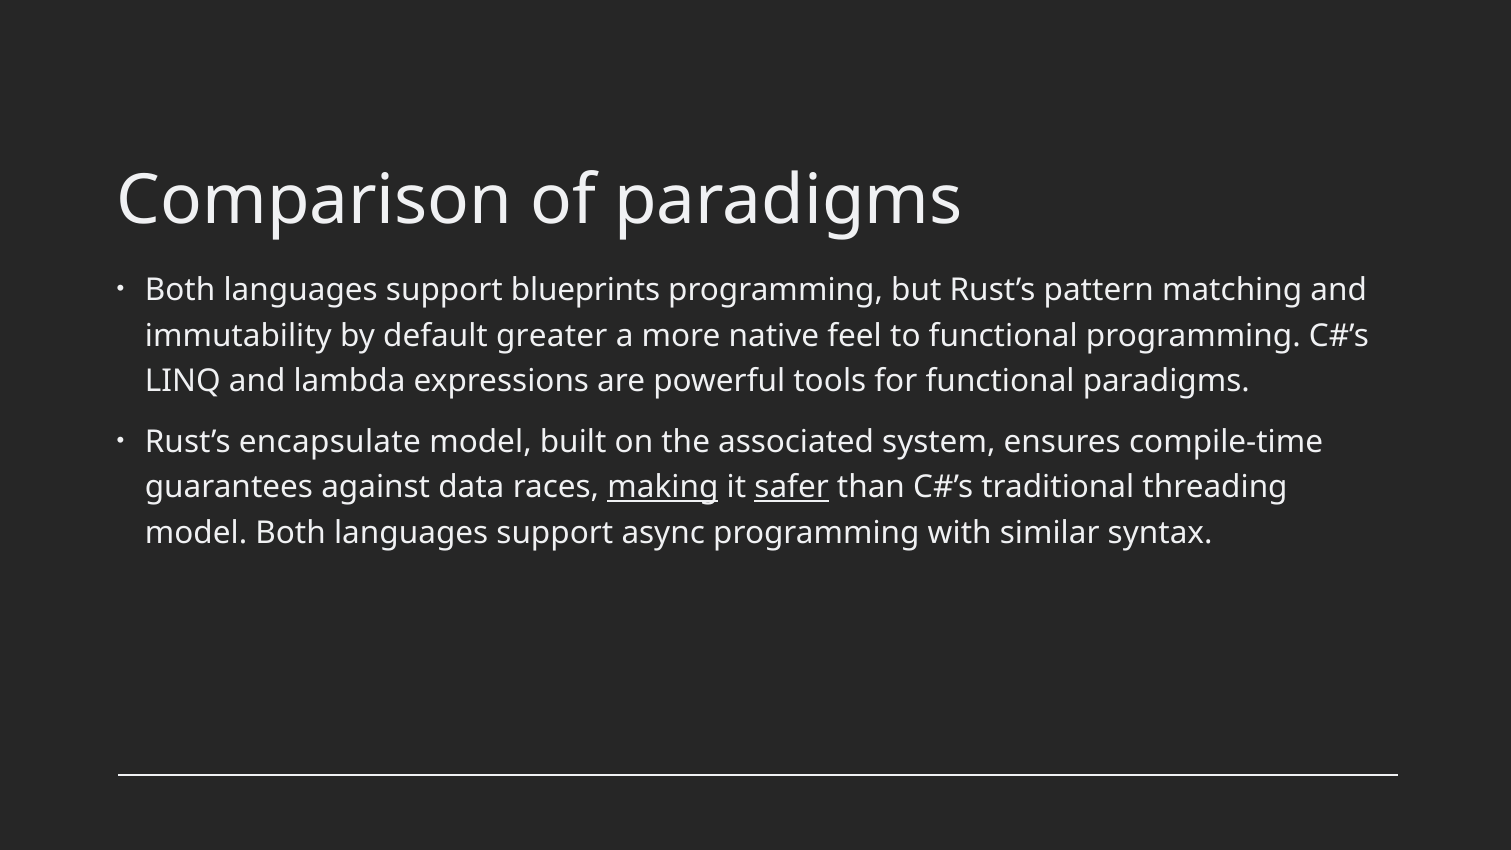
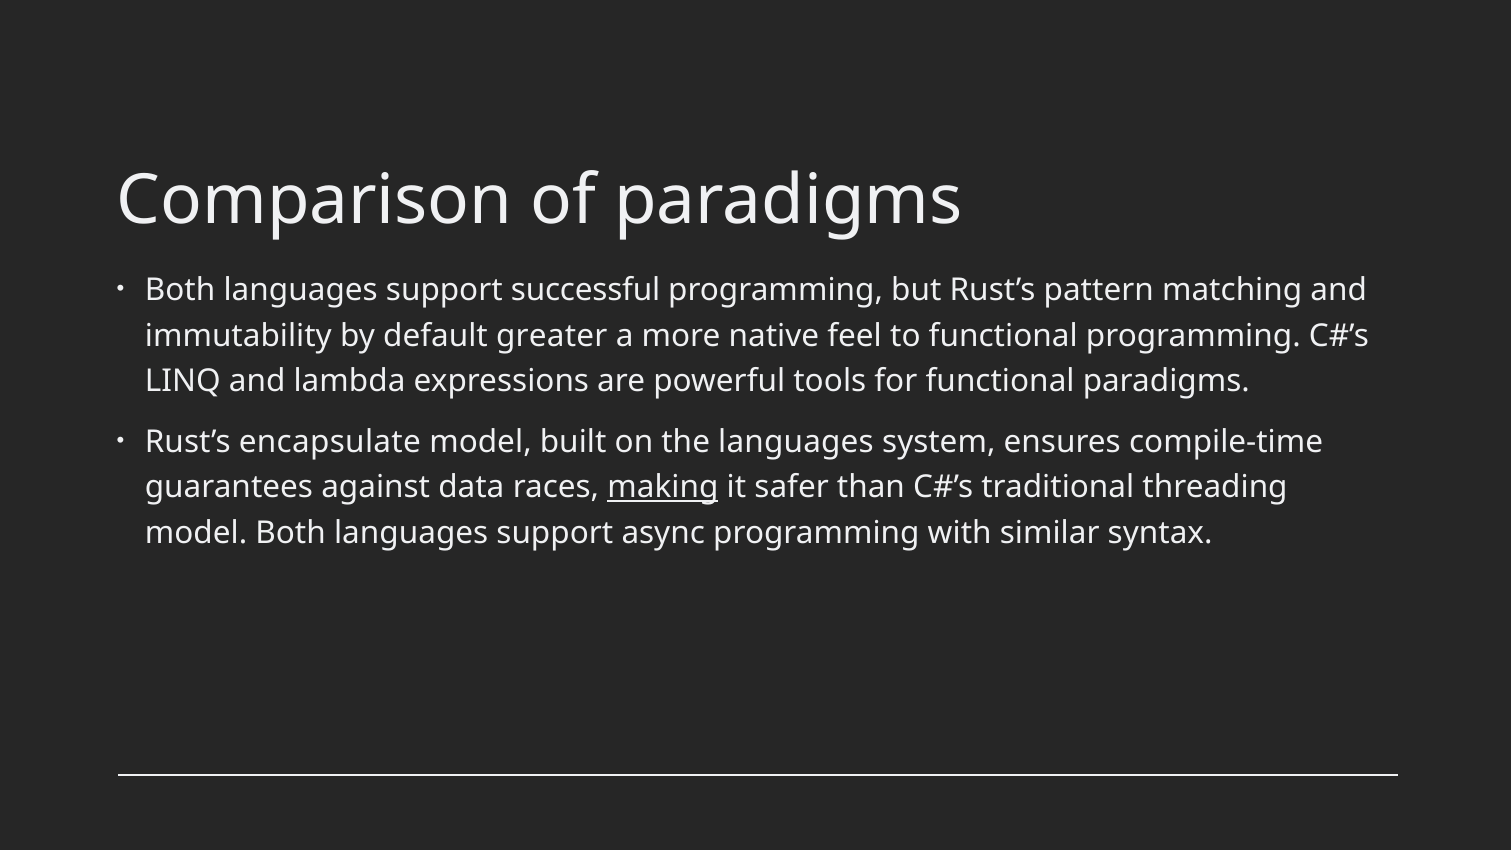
blueprints: blueprints -> successful (586, 290)
the associated: associated -> languages (796, 442)
safer underline: present -> none (792, 487)
